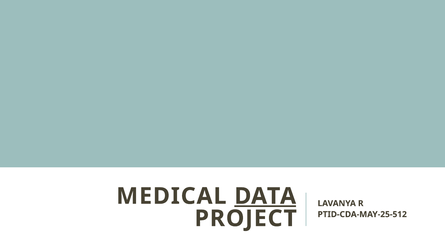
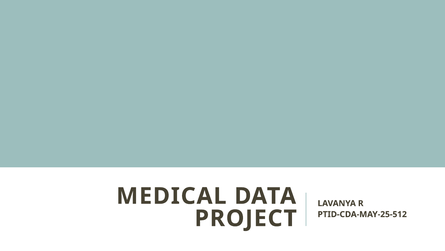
DATA underline: present -> none (265, 196)
